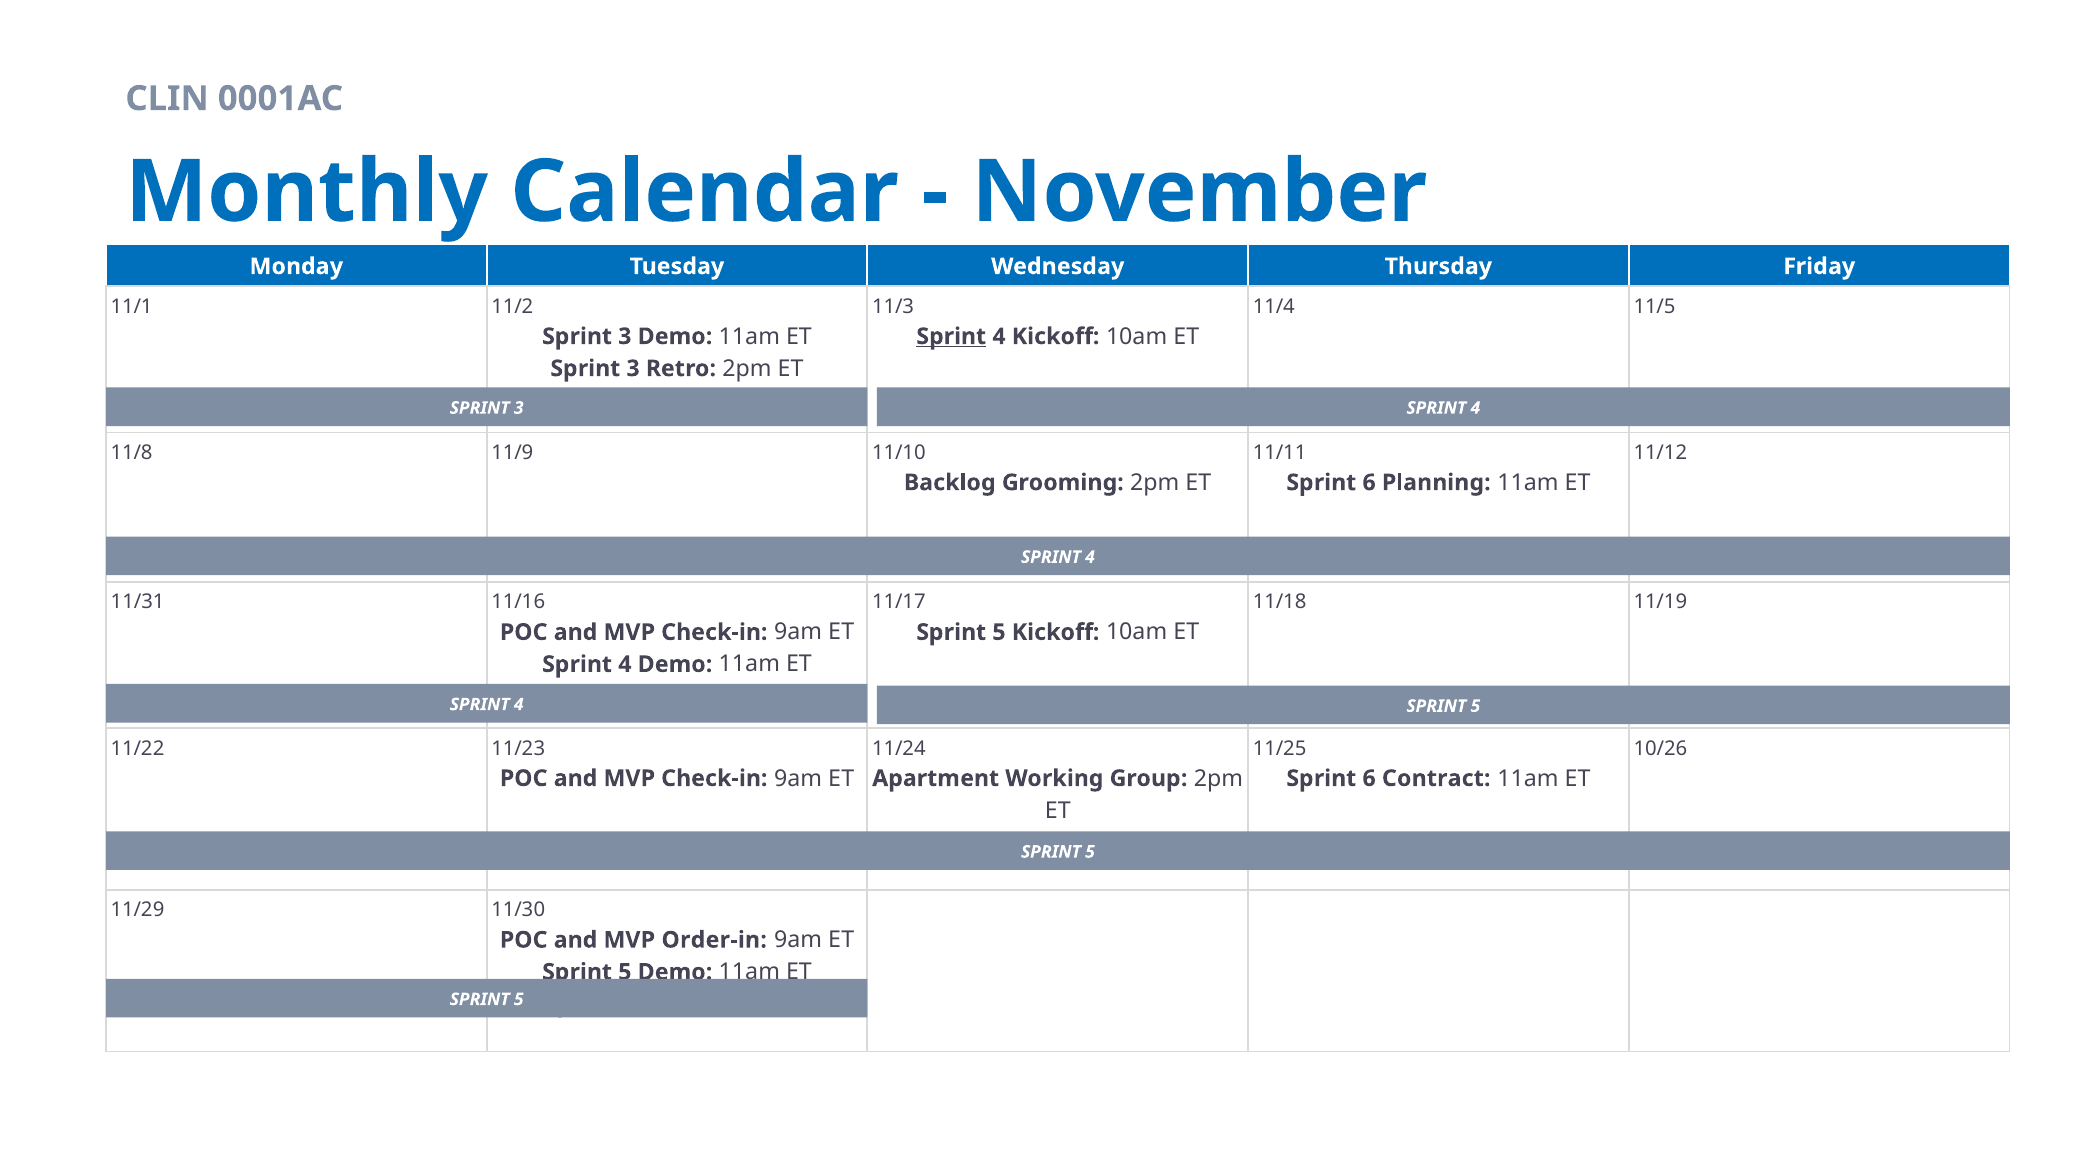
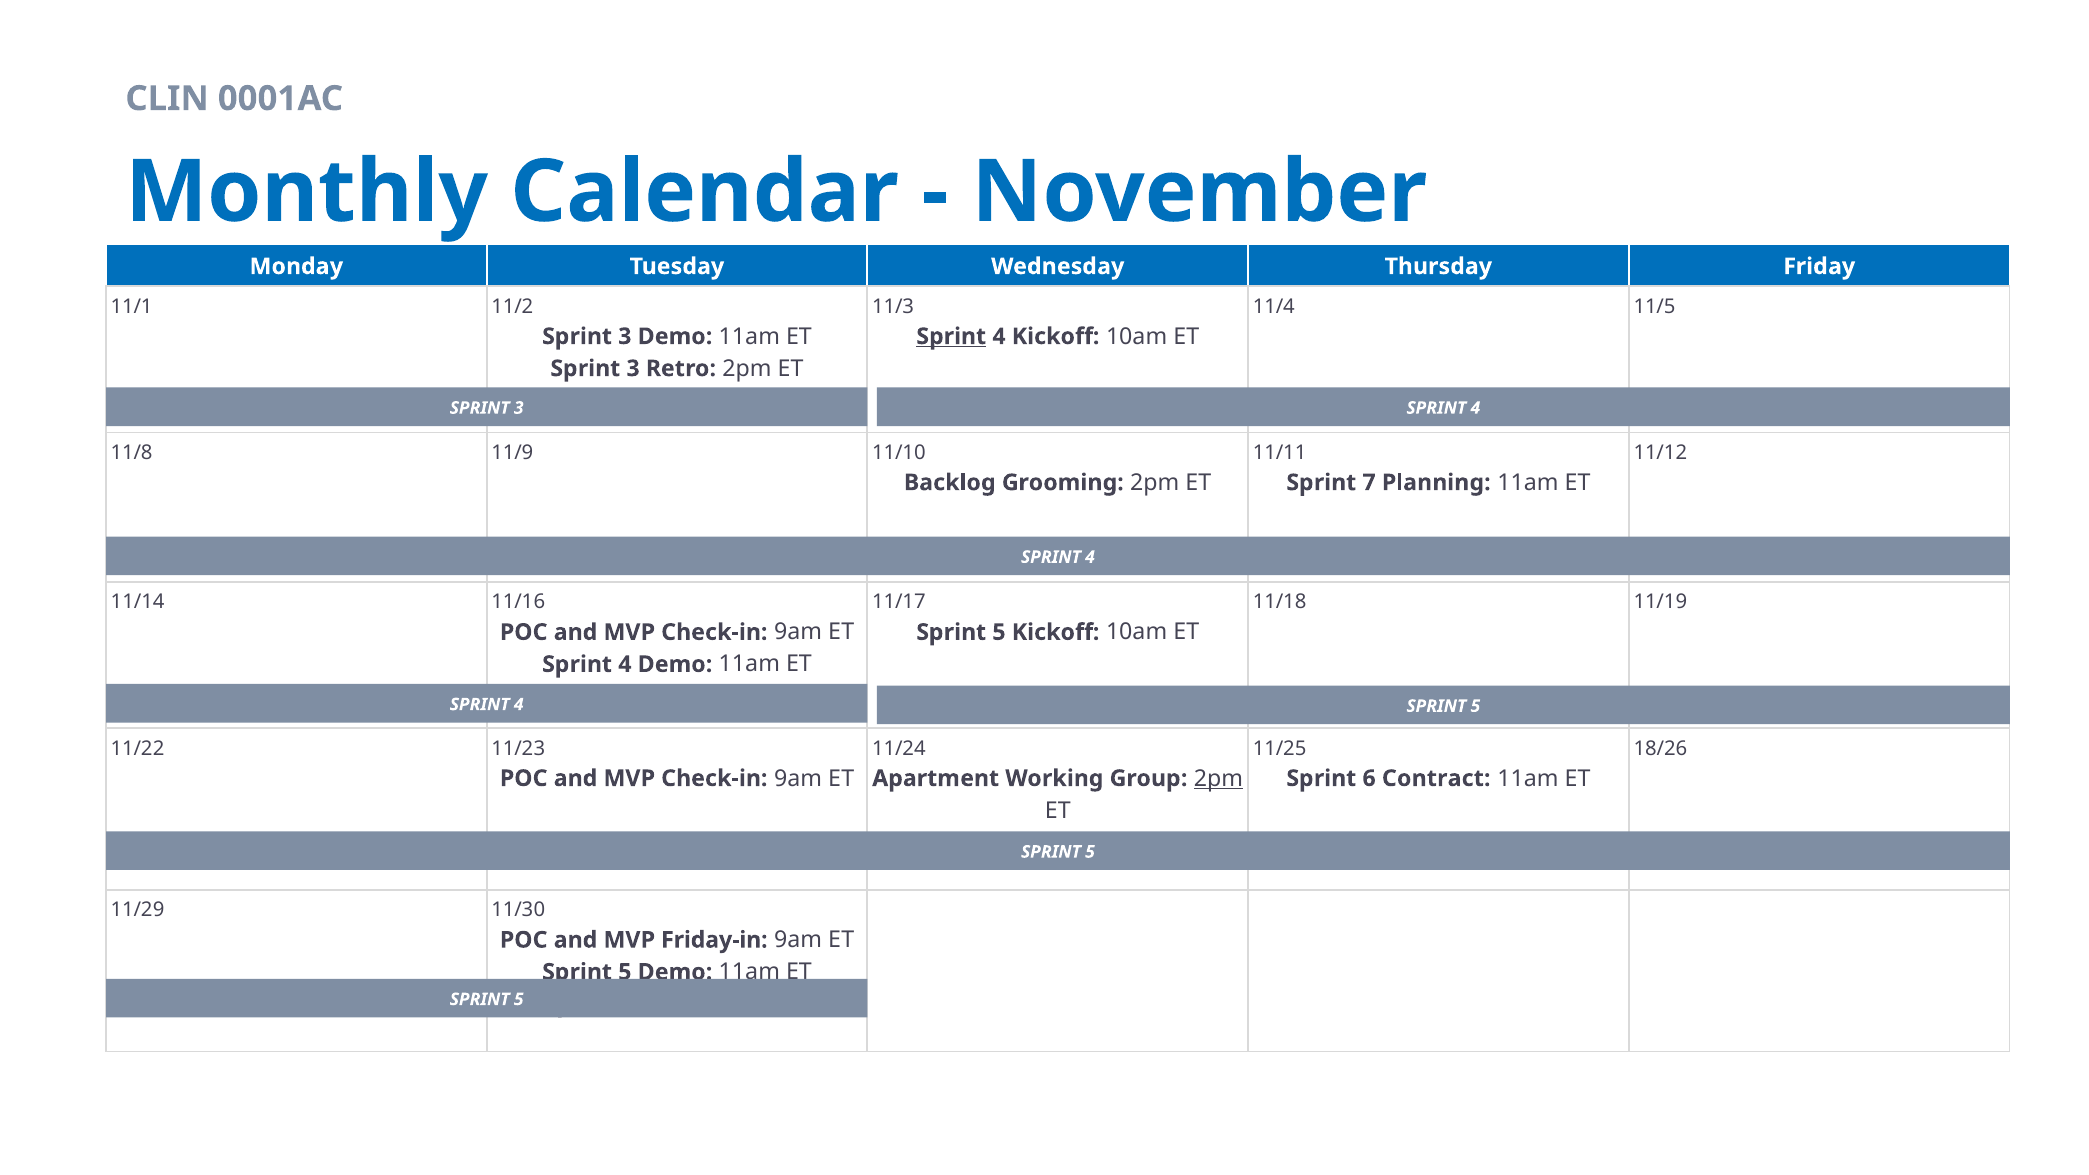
6: 6 -> 7 (1369, 483)
11/31: 11/31 -> 11/14 (138, 602)
10/26: 10/26 -> 18/26 (1660, 748)
2pm underline: none -> present (1219, 778)
Order-in: Order-in -> Friday-in (714, 940)
